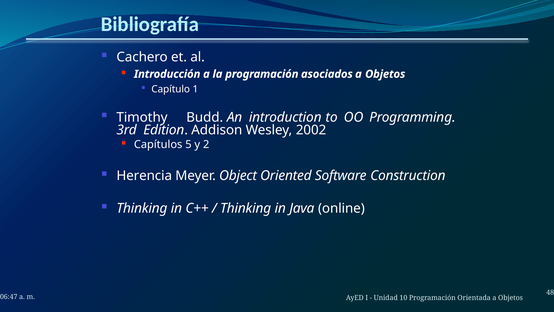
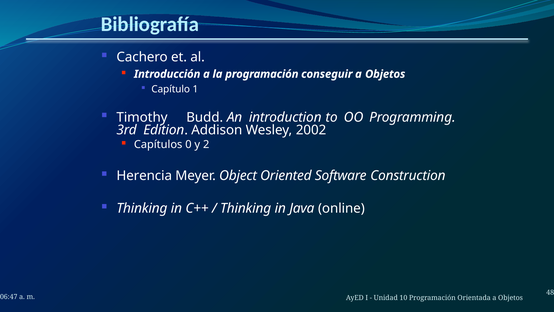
asociados: asociados -> conseguir (327, 74)
5: 5 -> 0 (188, 144)
